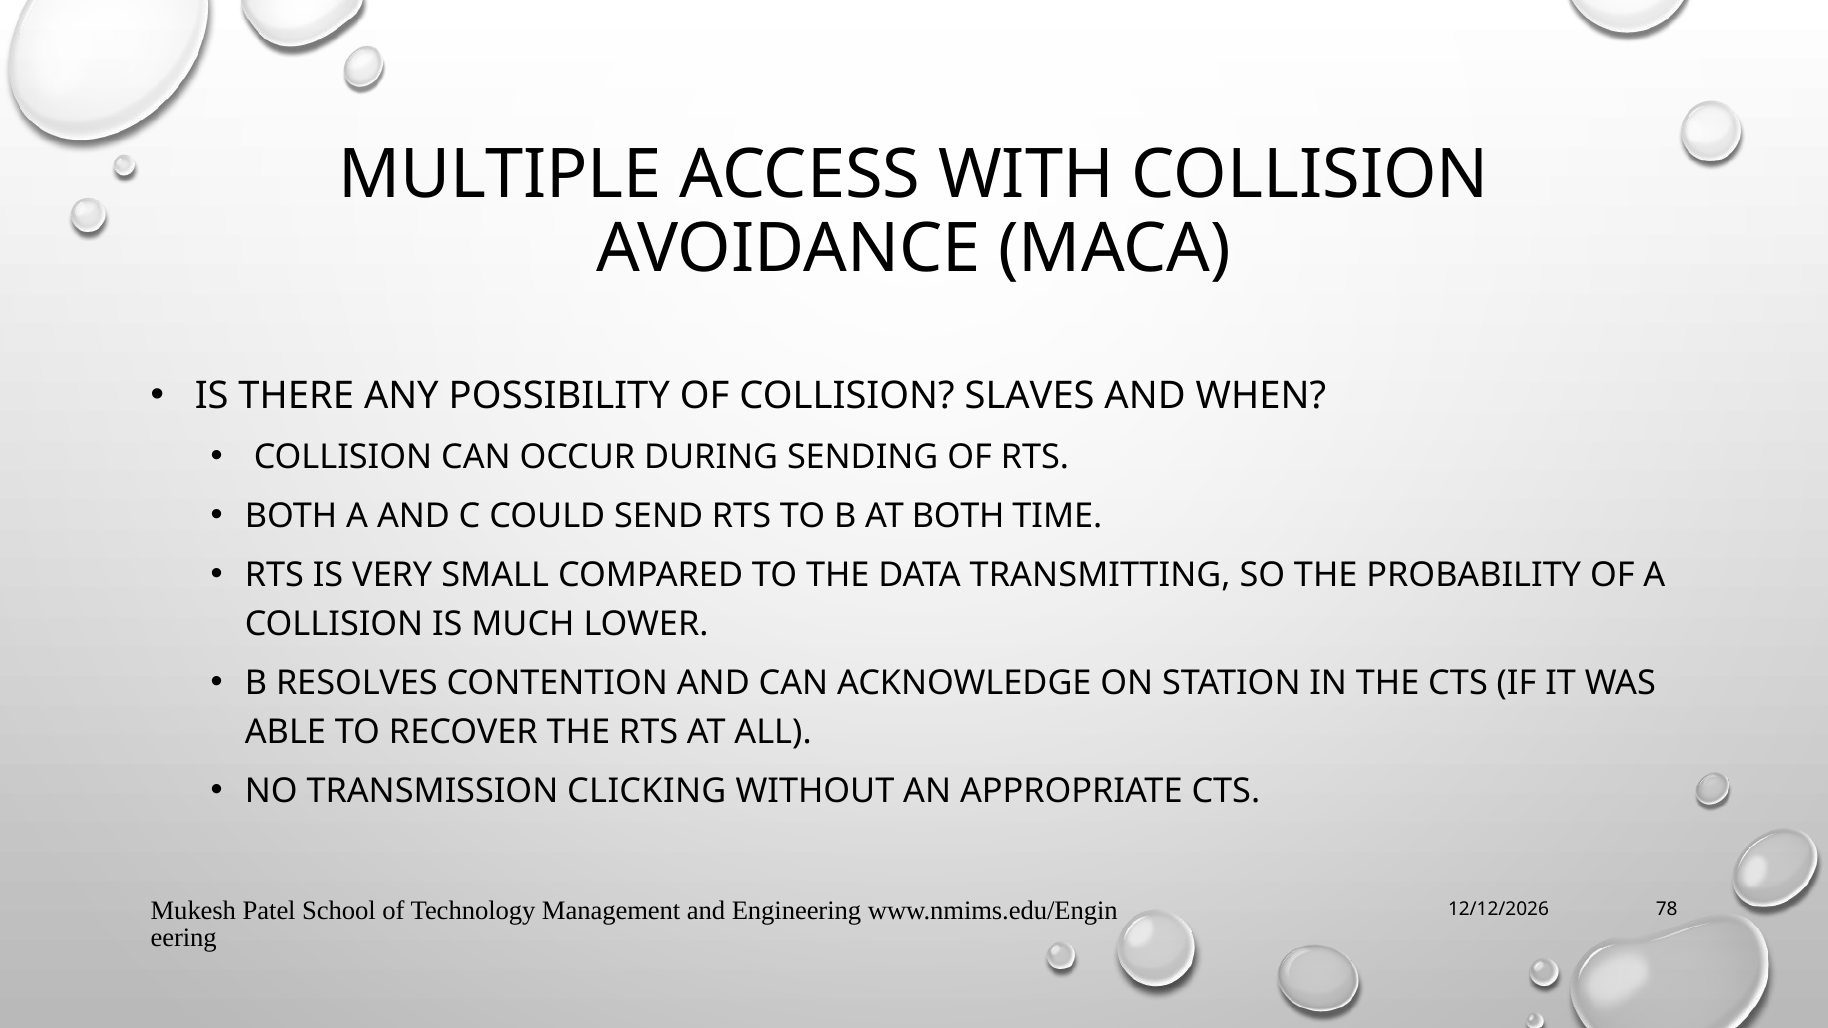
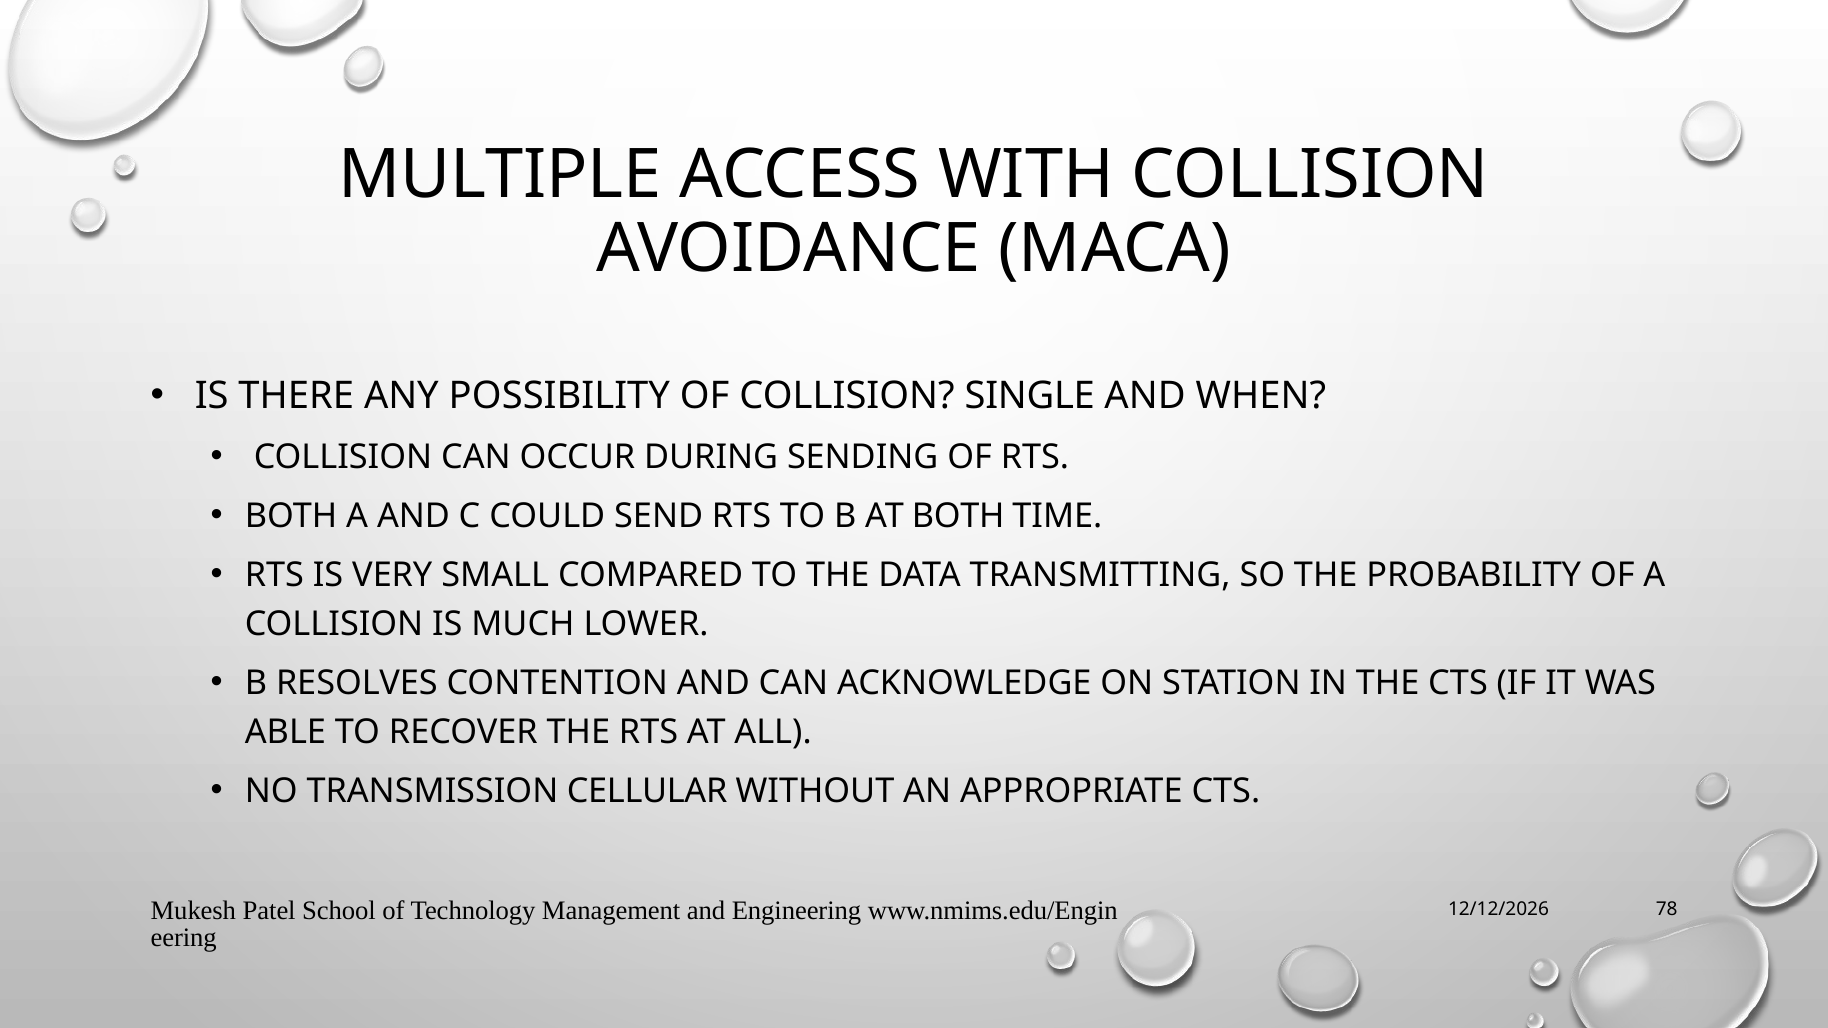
SLAVES: SLAVES -> SINGLE (1030, 396)
CLICKING: CLICKING -> CELLULAR (647, 791)
